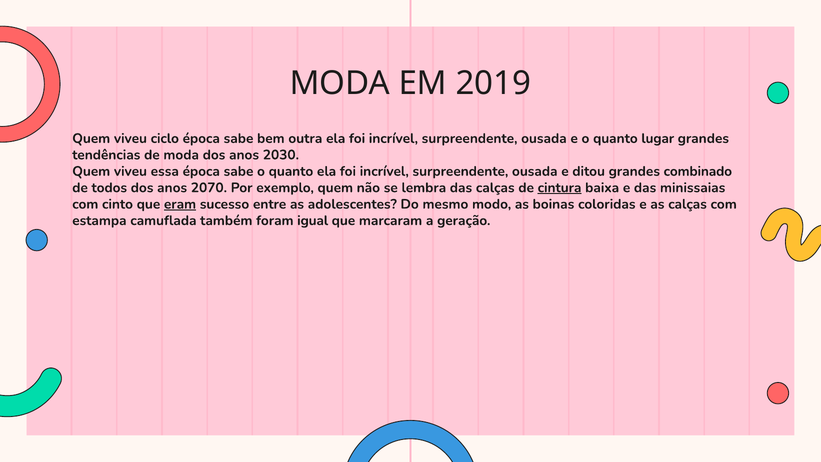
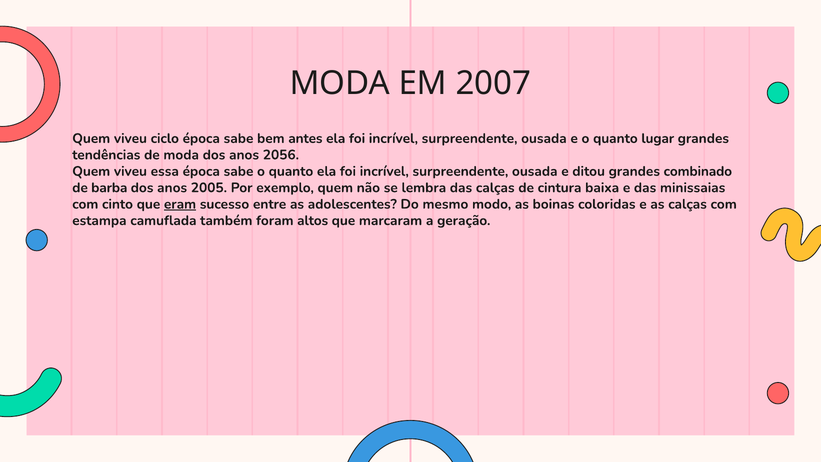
2019: 2019 -> 2007 (493, 83)
outra: outra -> antes (305, 138)
2030: 2030 -> 2056 (281, 155)
todos: todos -> barba (109, 188)
2070: 2070 -> 2005 (209, 188)
cintura underline: present -> none (560, 188)
igual: igual -> altos (313, 220)
